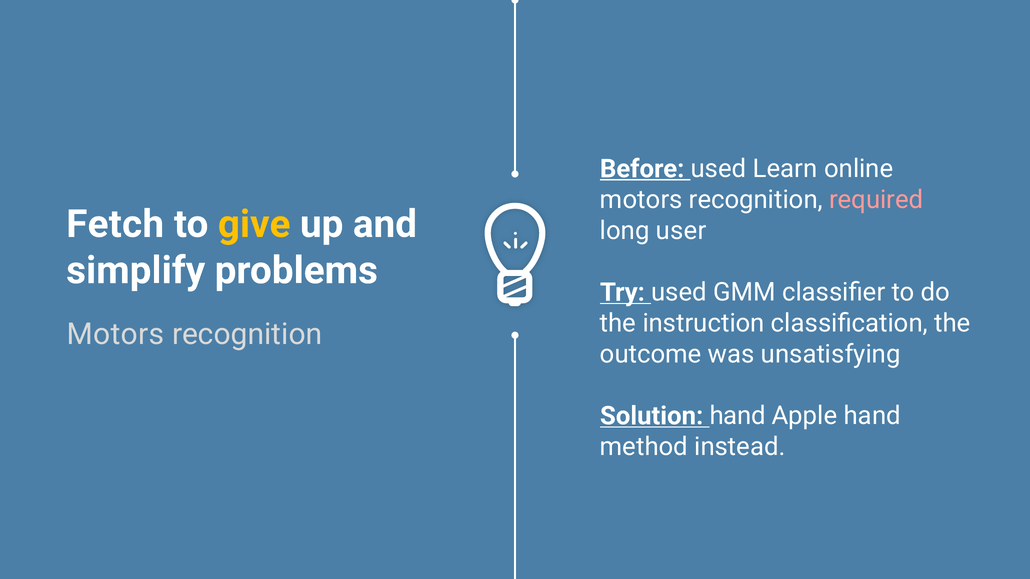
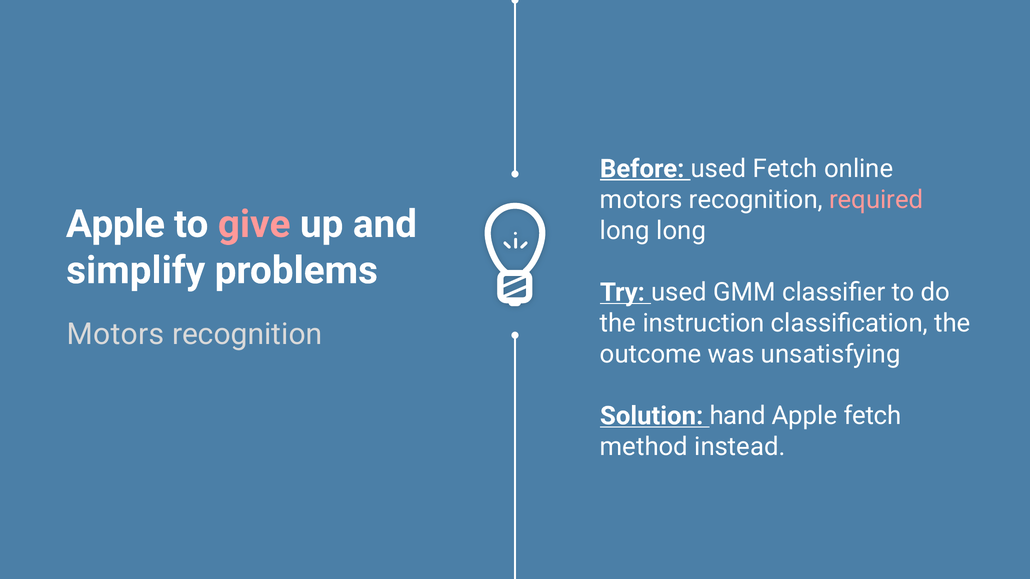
used Learn: Learn -> Fetch (785, 169)
Fetch: Fetch -> Apple (115, 224)
give colour: yellow -> pink (254, 224)
long user: user -> long (681, 231)
Apple hand: hand -> fetch (872, 416)
